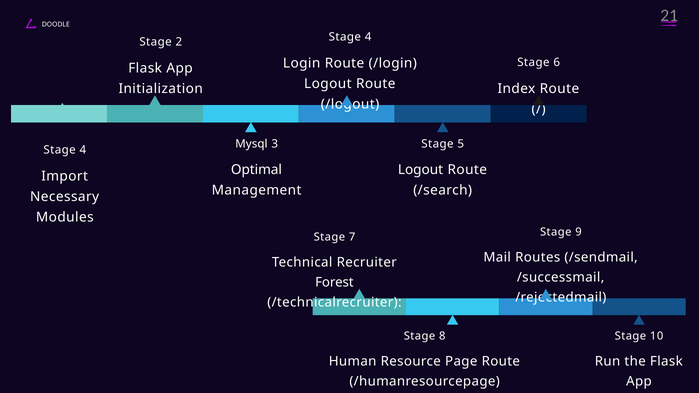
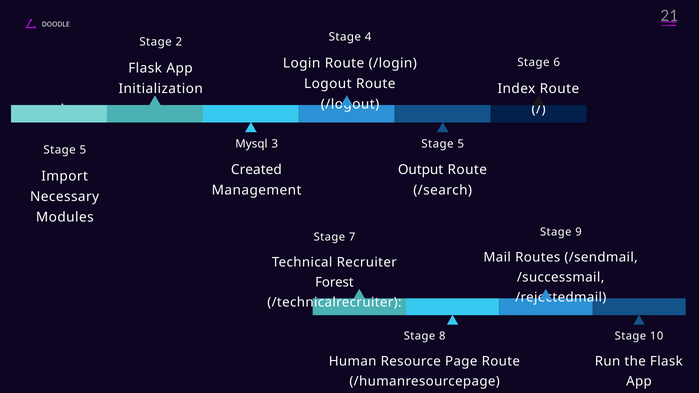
4: 4 -> 5 (83, 150)
Optimal: Optimal -> Created (256, 170)
Logout: Logout -> Output (421, 170)
